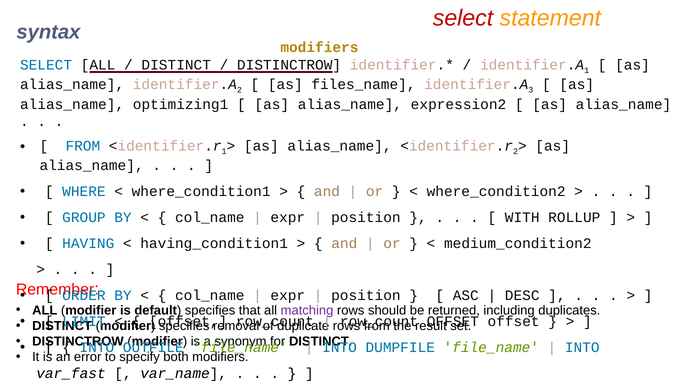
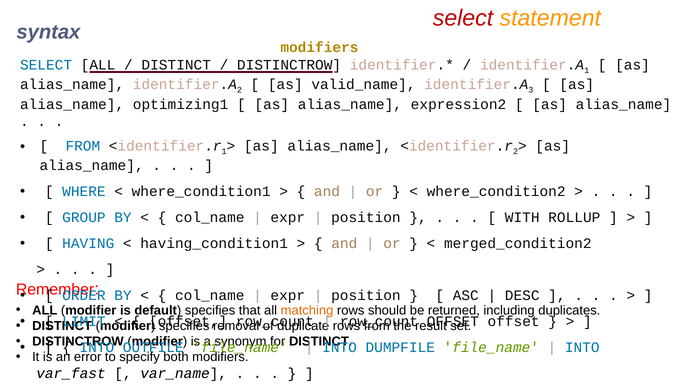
files_name: files_name -> valid_name (363, 85)
medium_condition2: medium_condition2 -> merged_condition2 (518, 244)
matching colour: purple -> orange (307, 310)
